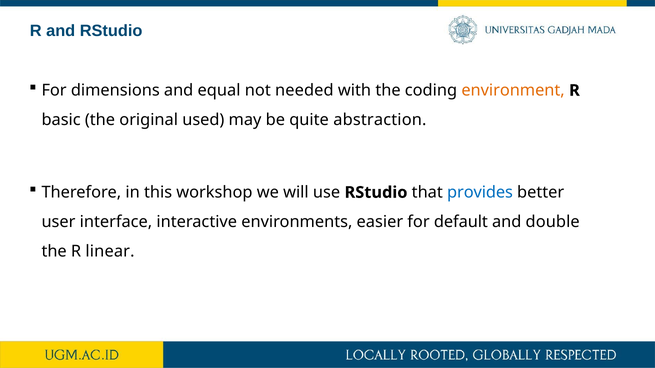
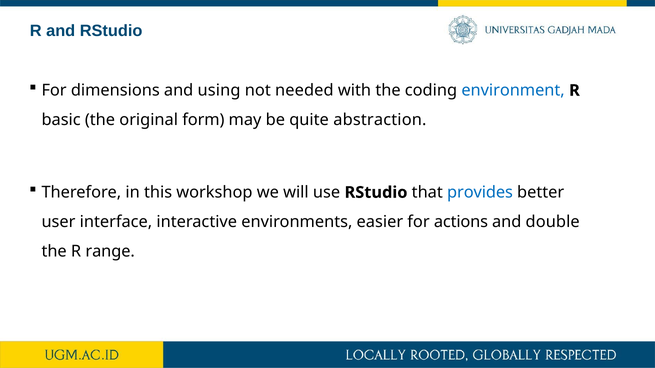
equal: equal -> using (219, 91)
environment colour: orange -> blue (513, 91)
used: used -> form (203, 120)
default: default -> actions (461, 222)
linear: linear -> range (110, 252)
